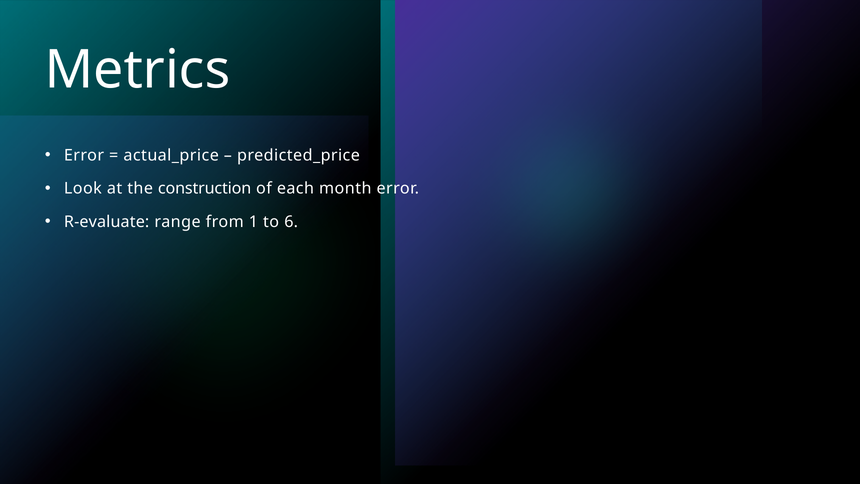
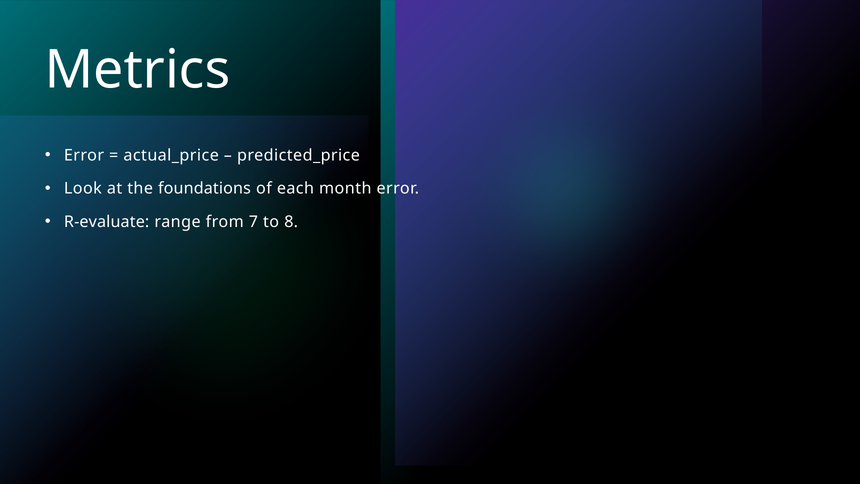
construction: construction -> foundations (204, 189)
1: 1 -> 7 (253, 222)
6: 6 -> 8 (291, 222)
